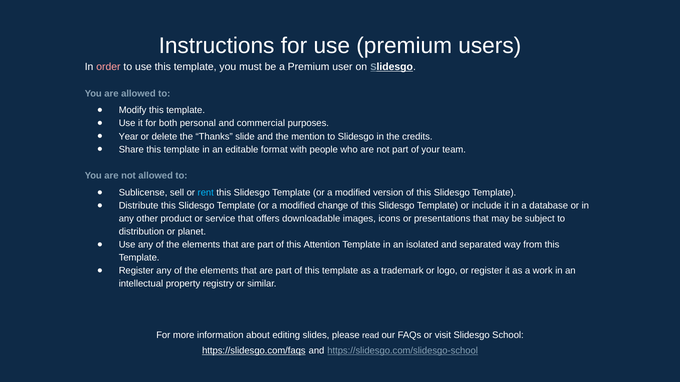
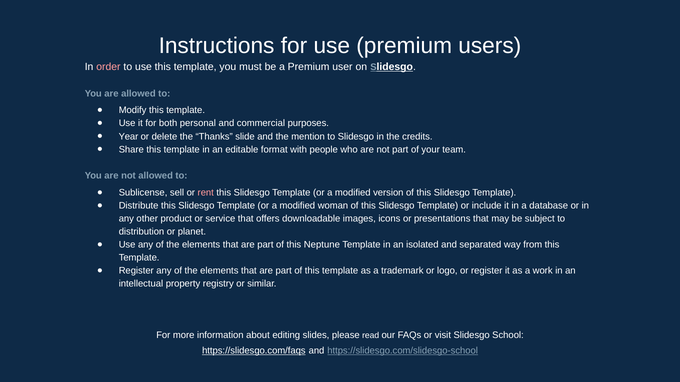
rent colour: light blue -> pink (206, 193)
change: change -> woman (333, 206)
Attention: Attention -> Neptune (322, 245)
